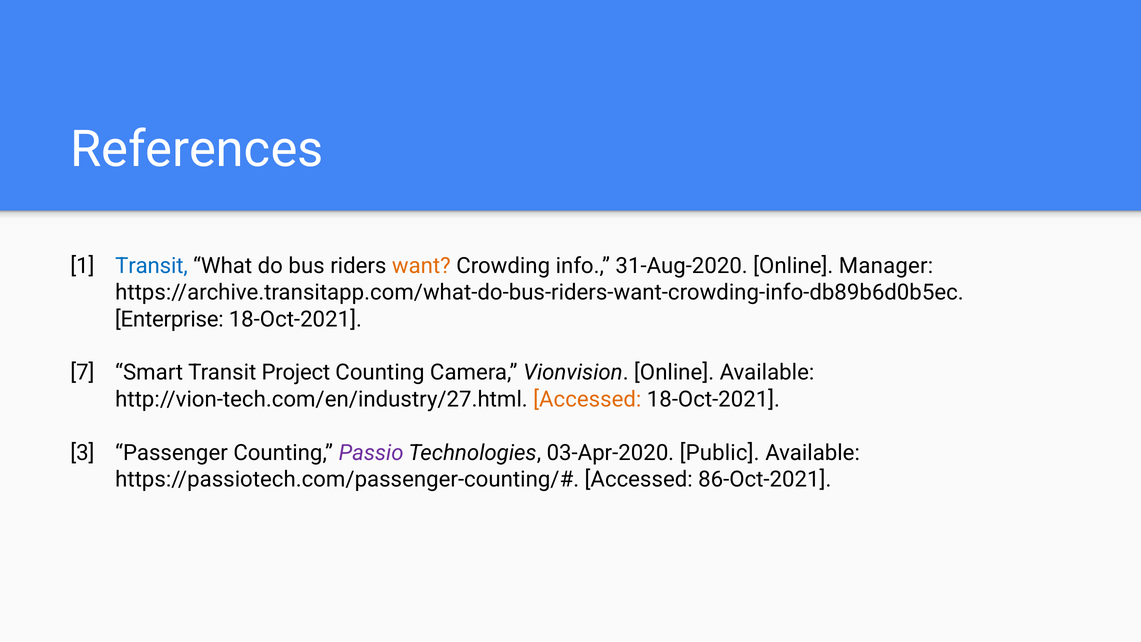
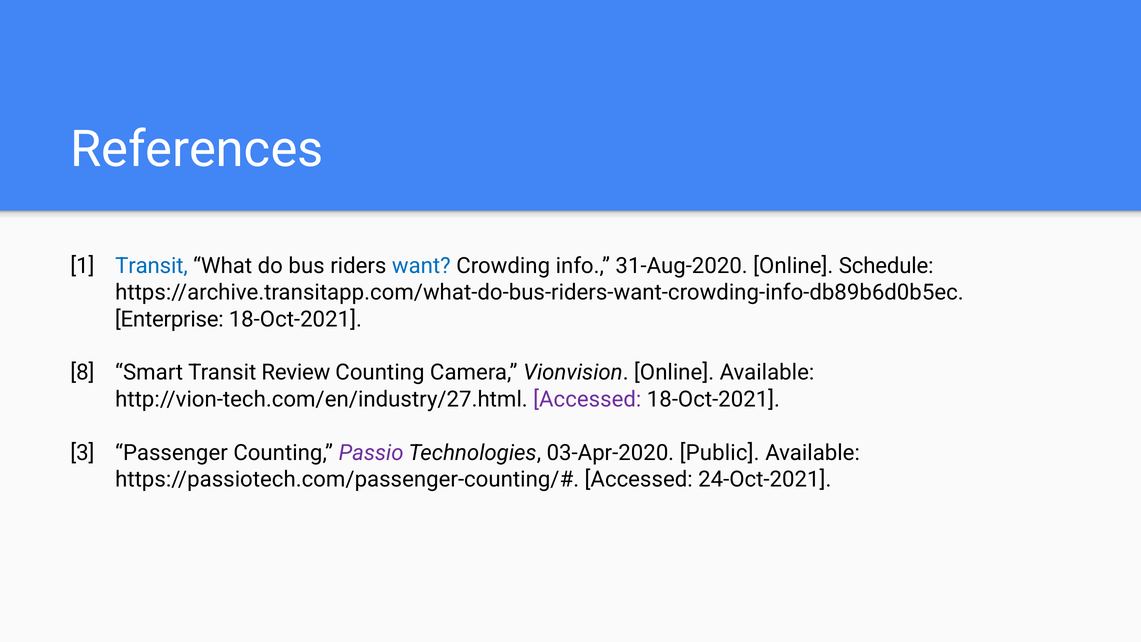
want colour: orange -> blue (421, 266)
Manager: Manager -> Schedule (886, 266)
7: 7 -> 8 (82, 373)
Project: Project -> Review (296, 373)
Accessed colour: orange -> purple (587, 399)
86-Oct-2021: 86-Oct-2021 -> 24-Oct-2021 (765, 479)
